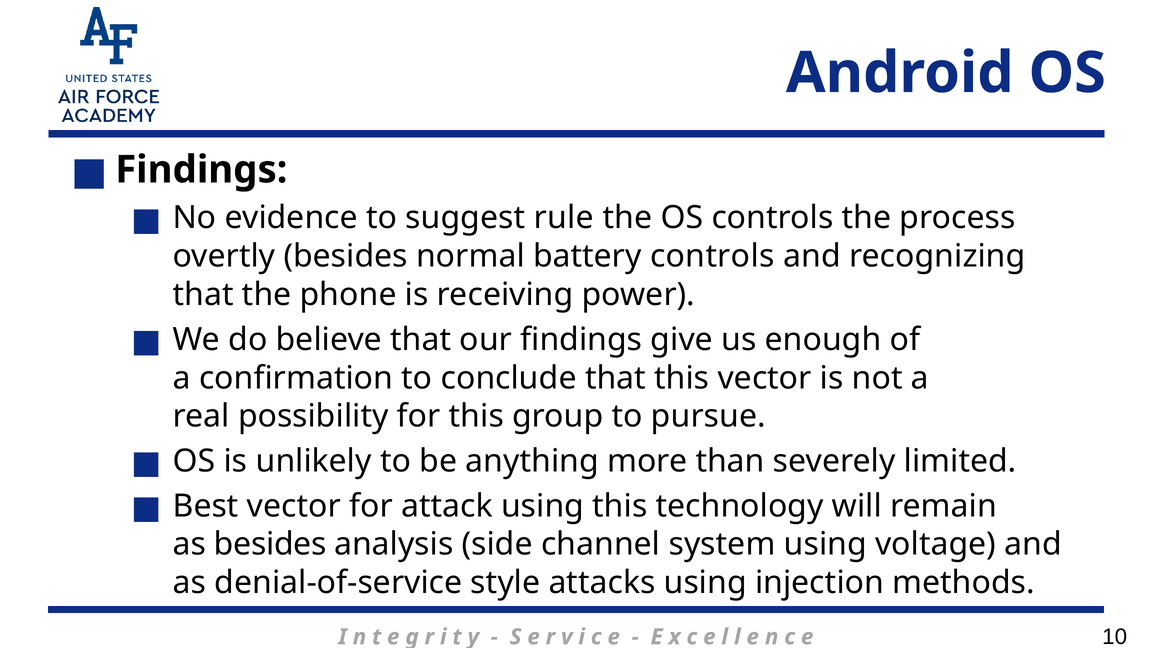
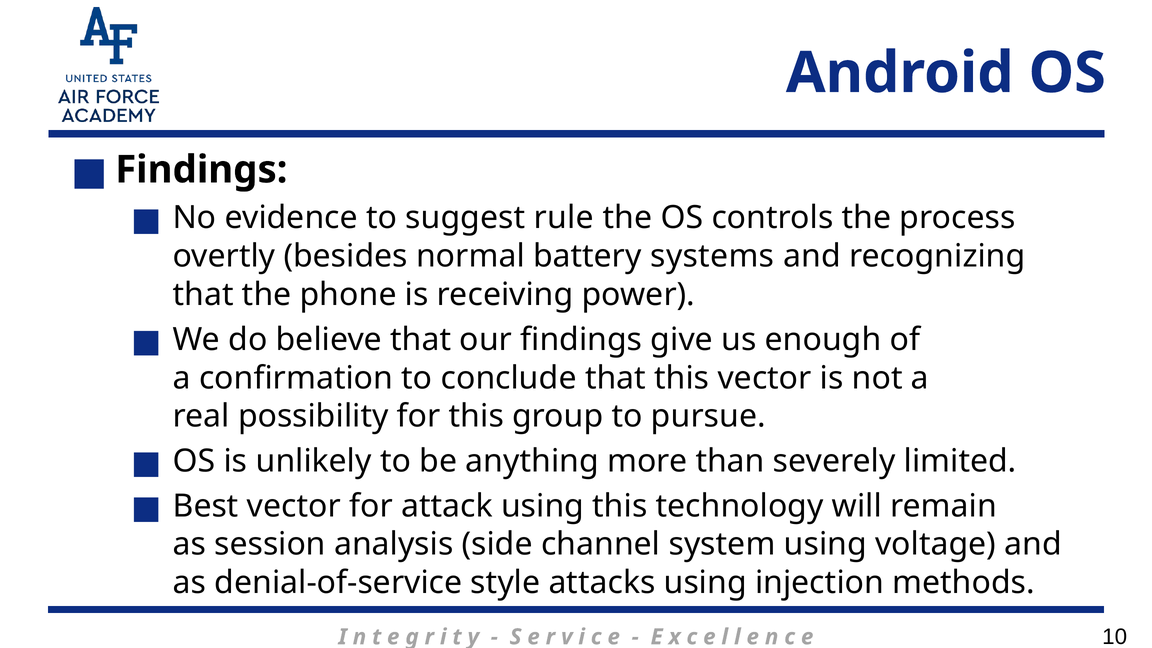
battery controls: controls -> systems (712, 256)
as besides: besides -> session (270, 544)
